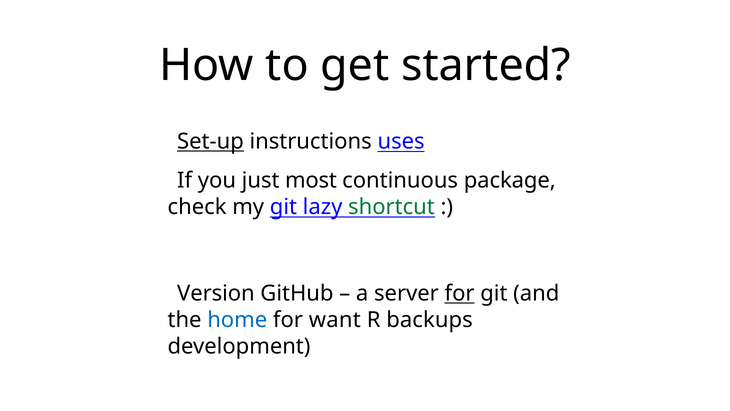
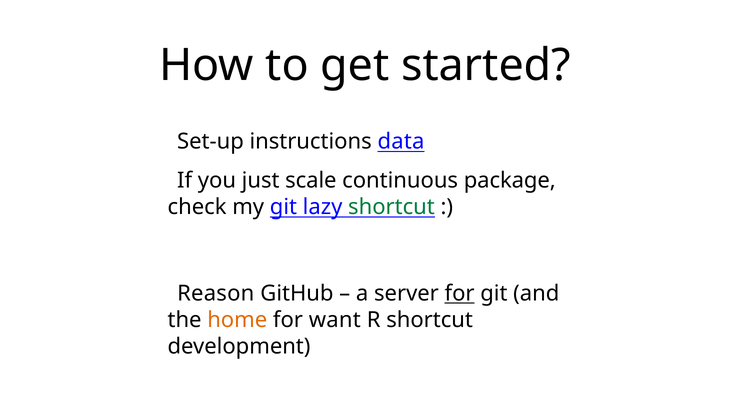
Set-up underline: present -> none (210, 141)
uses: uses -> data (401, 141)
most: most -> scale (311, 180)
Version: Version -> Reason (216, 293)
home colour: blue -> orange (237, 320)
R backups: backups -> shortcut (430, 320)
